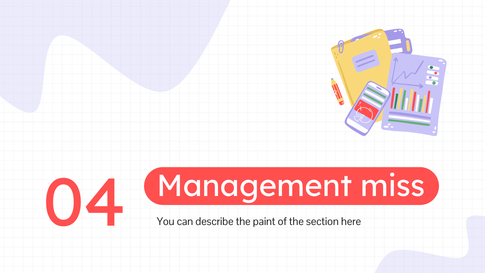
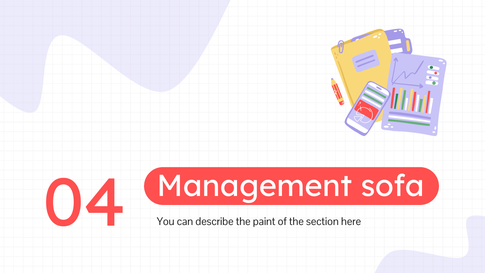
miss: miss -> sofa (393, 186)
